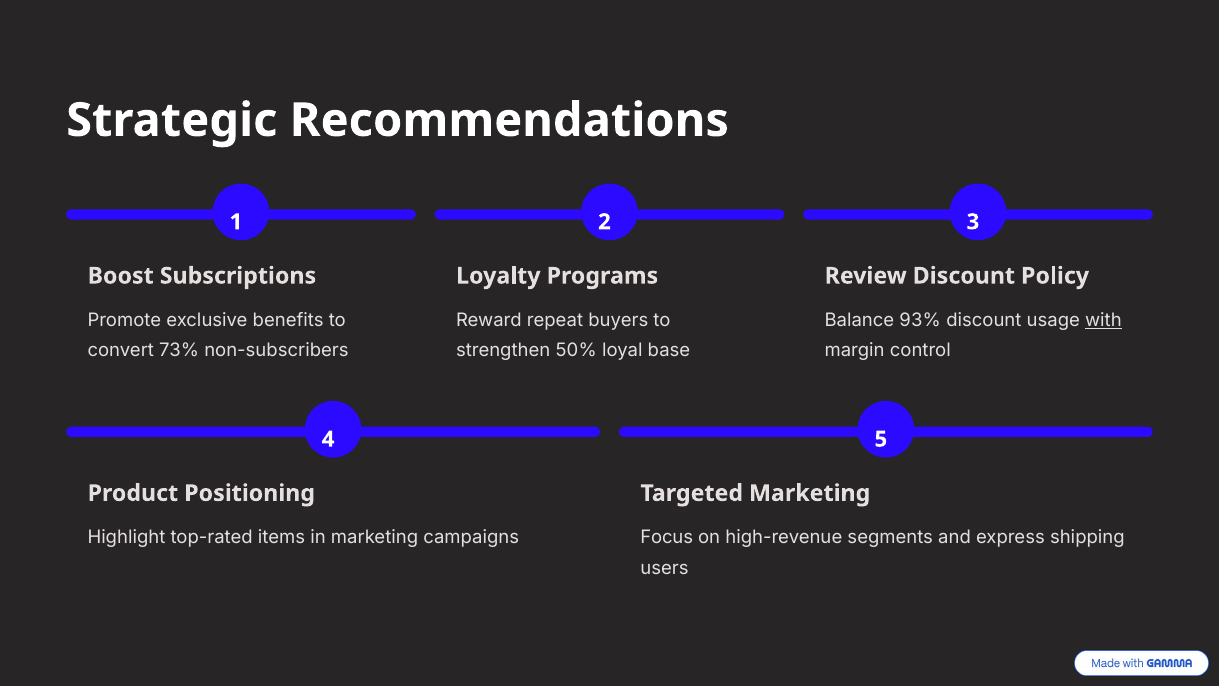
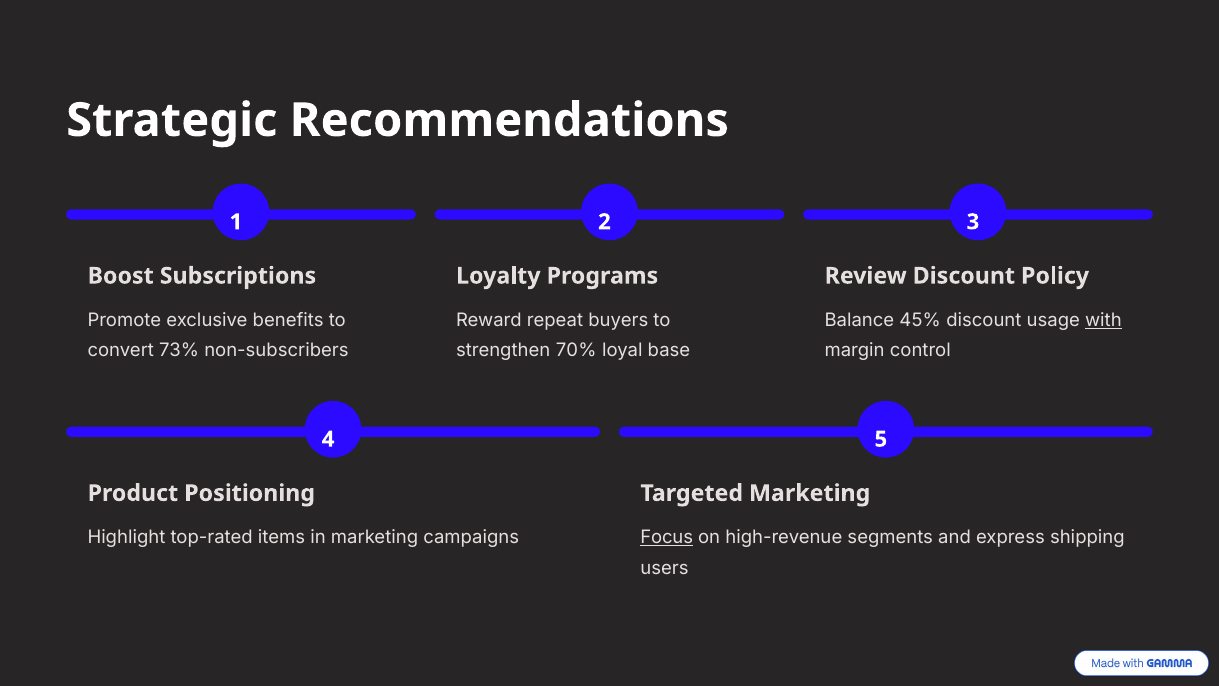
93%: 93% -> 45% (920, 320)
50%: 50% -> 70% (576, 350)
Focus underline: none -> present (667, 537)
